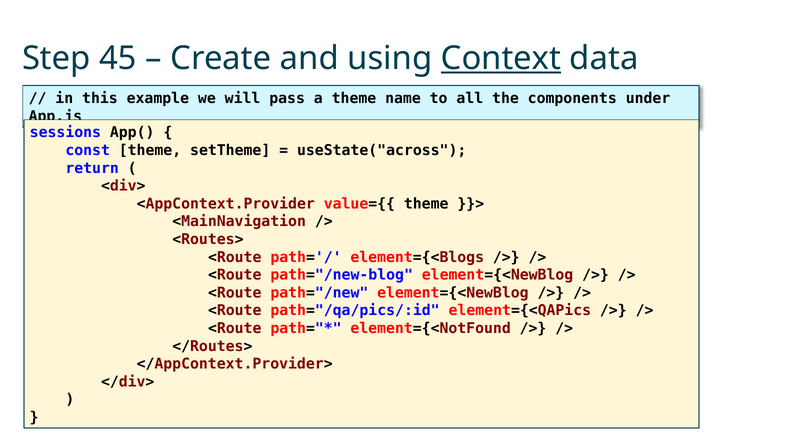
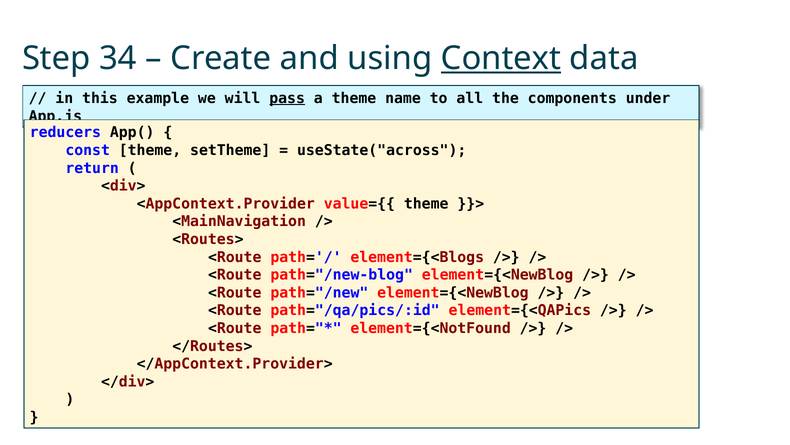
45: 45 -> 34 (118, 58)
pass underline: none -> present (287, 98)
sessions: sessions -> reducers (65, 132)
